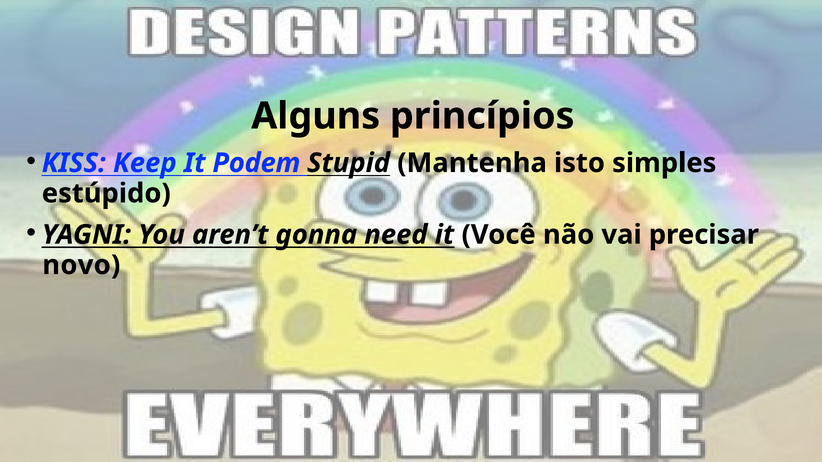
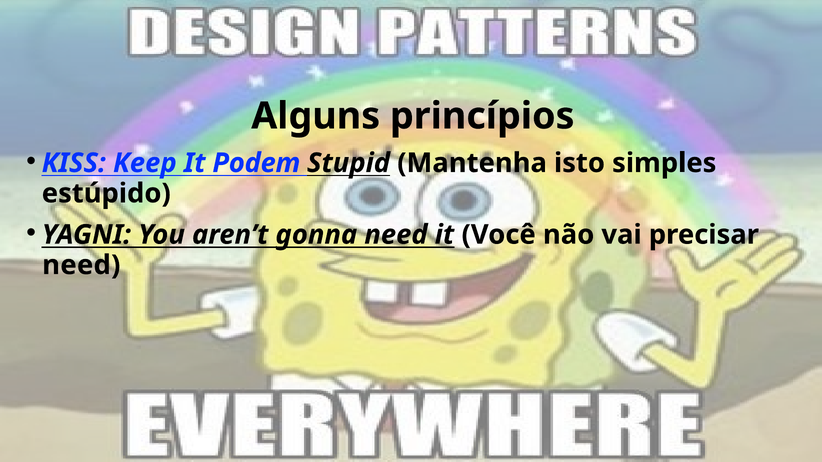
novo: novo -> need (81, 265)
